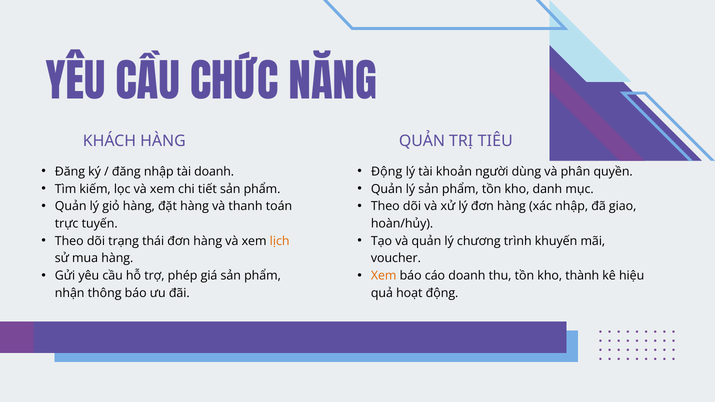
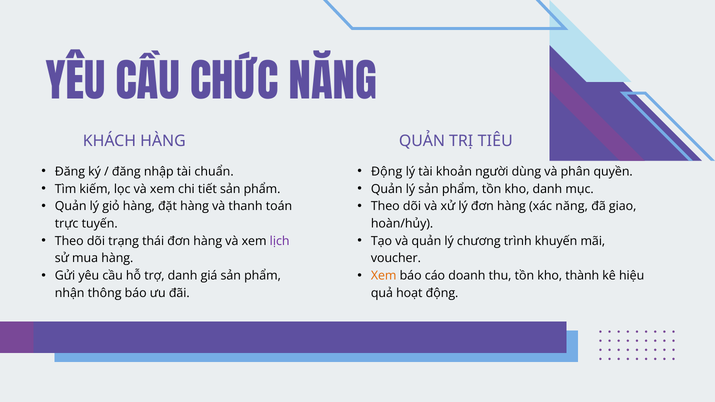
tài doanh: doanh -> chuẩn (214, 172)
xác nhập: nhập -> năng (572, 206)
lịch colour: orange -> purple (280, 241)
trợ phép: phép -> danh (183, 276)
